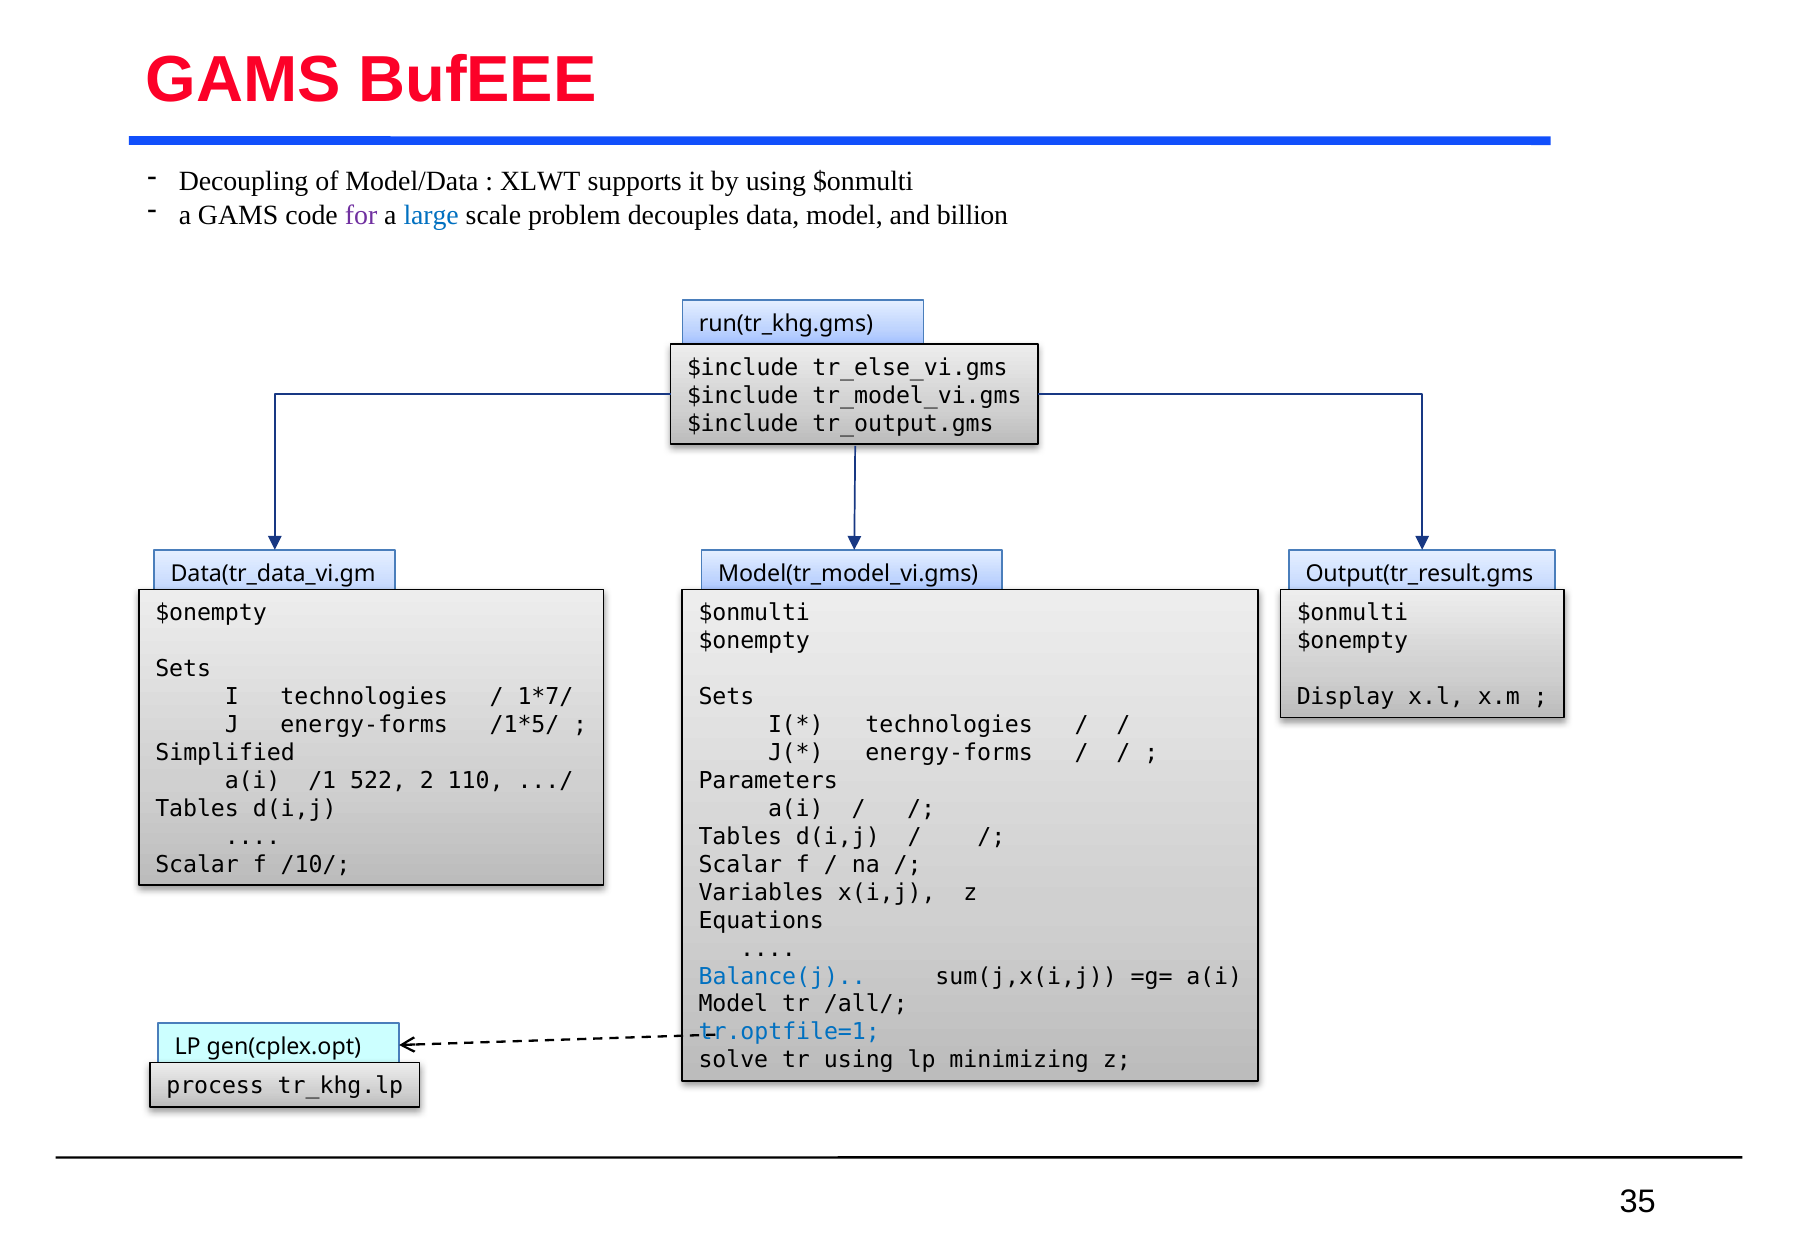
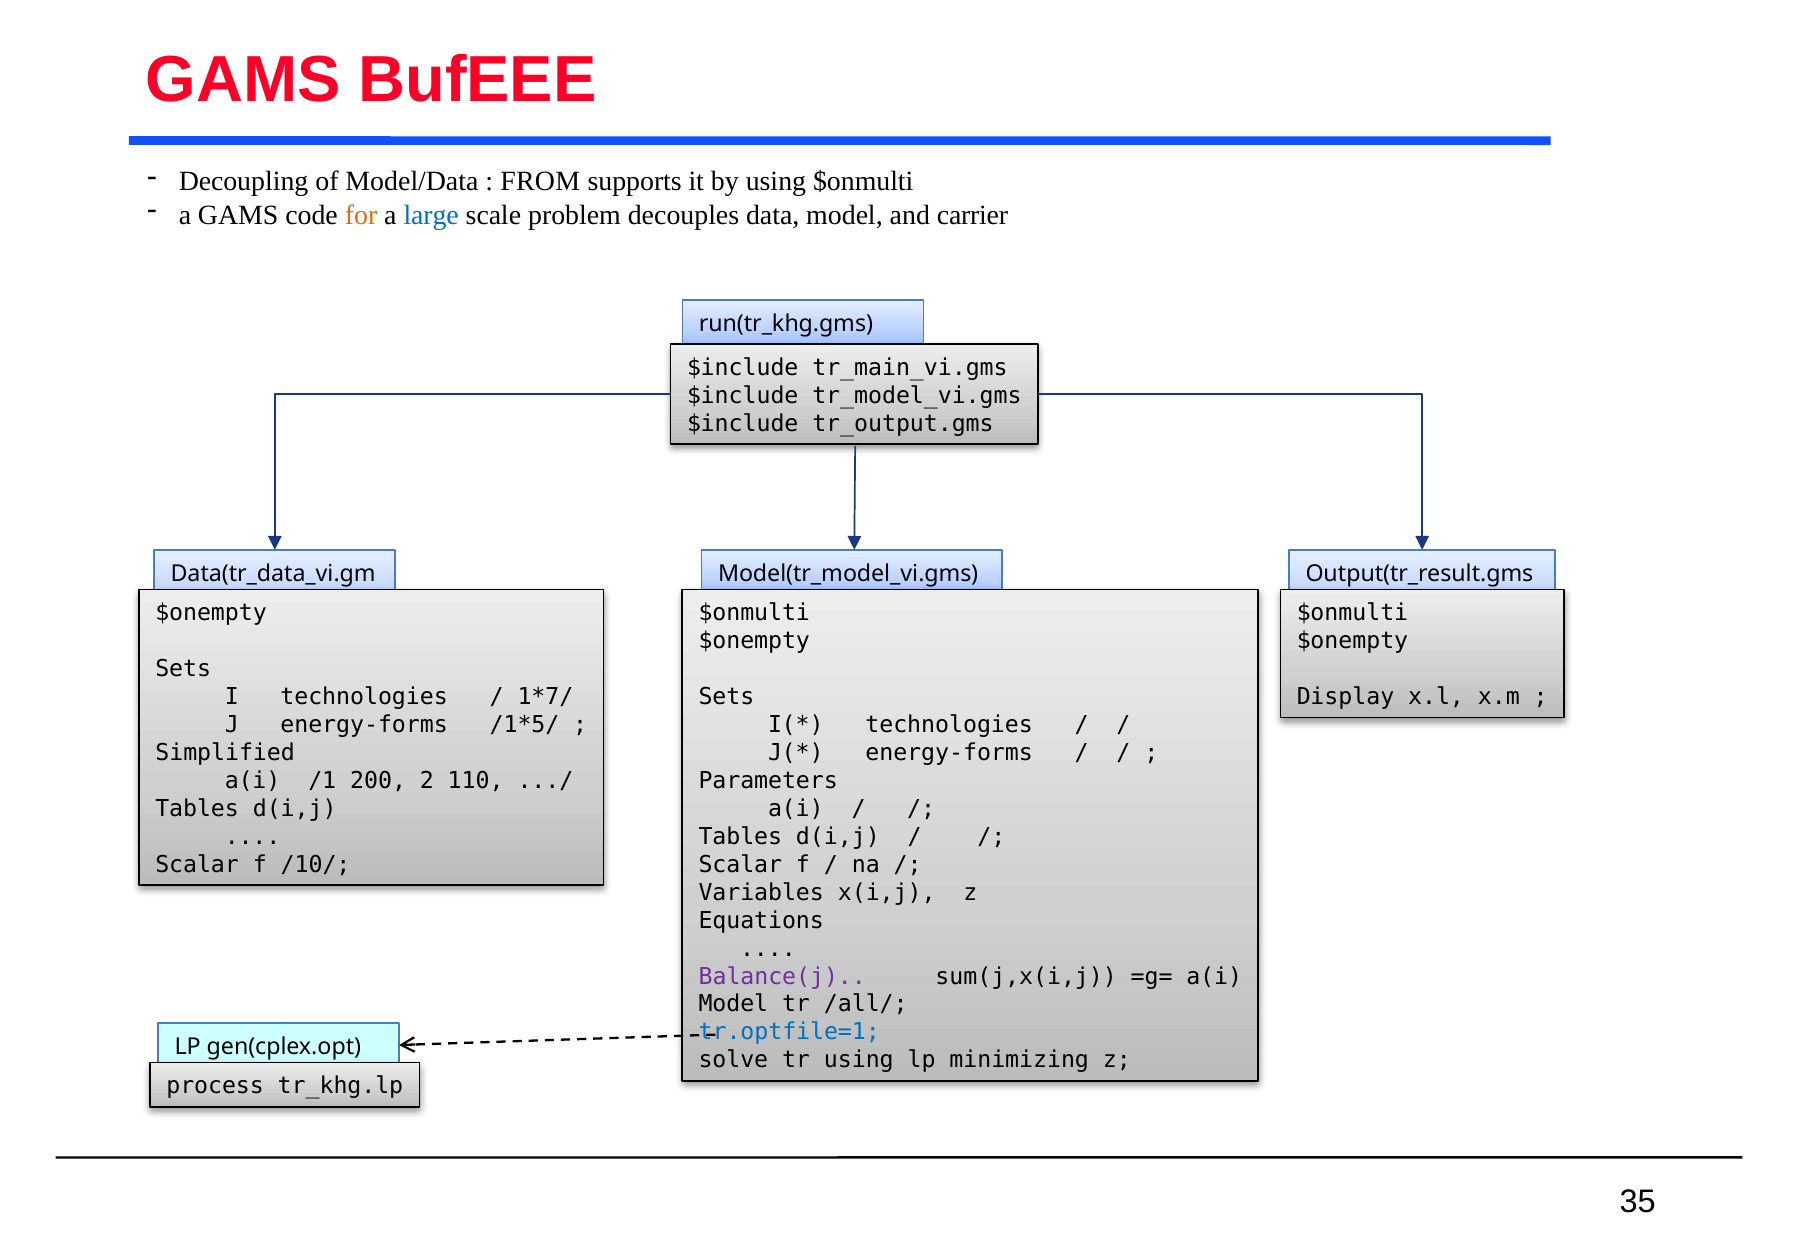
XLWT: XLWT -> FROM (540, 181)
for colour: purple -> orange (361, 215)
billion: billion -> carrier (973, 215)
tr_else_vi.gms: tr_else_vi.gms -> tr_main_vi.gms (910, 367)
522: 522 -> 200 (378, 780)
Balance(j colour: blue -> purple (782, 976)
